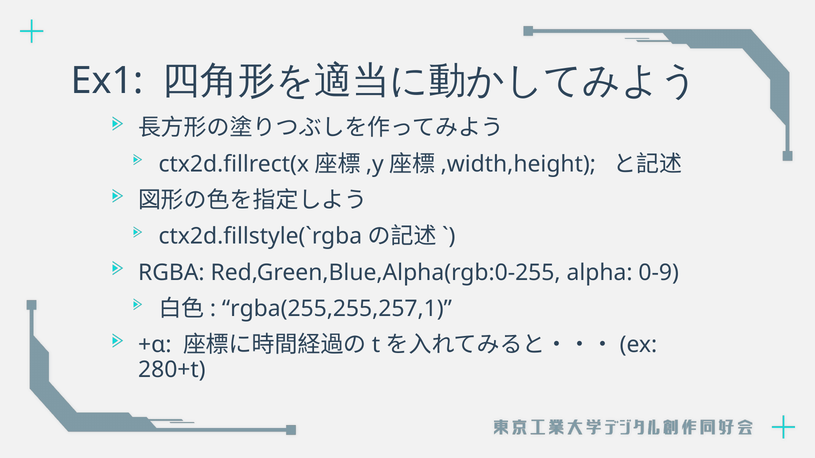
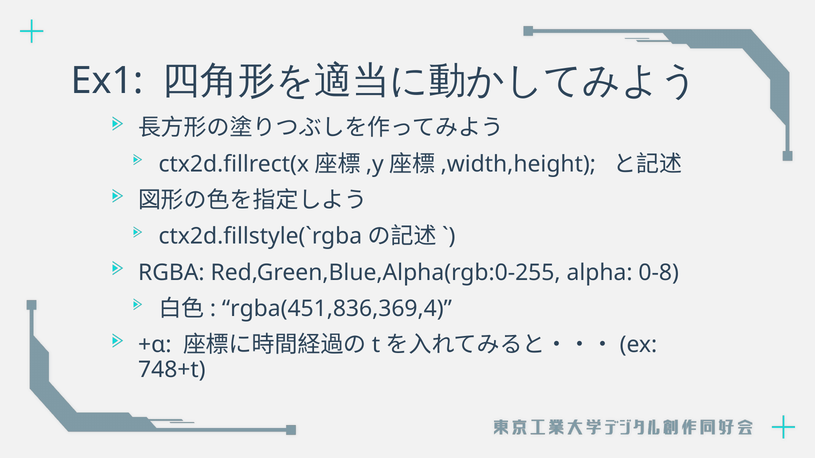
0-9: 0-9 -> 0-8 (659, 273)
rgba(255,255,257,1: rgba(255,255,257,1 -> rgba(451,836,369,4 (337, 309)
280+t: 280+t -> 748+t (172, 370)
